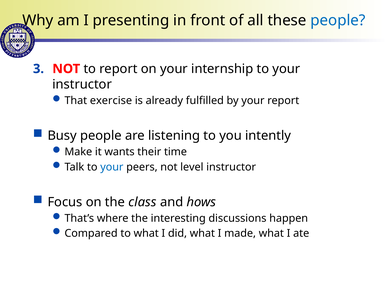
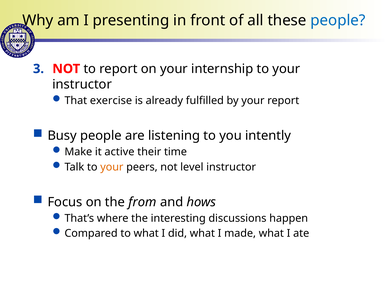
wants: wants -> active (119, 152)
your colour: blue -> orange (112, 167)
class: class -> from (142, 202)
